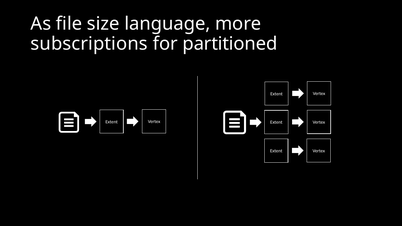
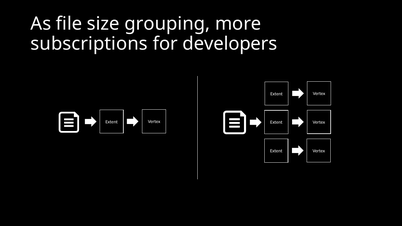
language: language -> grouping (167, 24)
partitioned: partitioned -> developers (230, 44)
